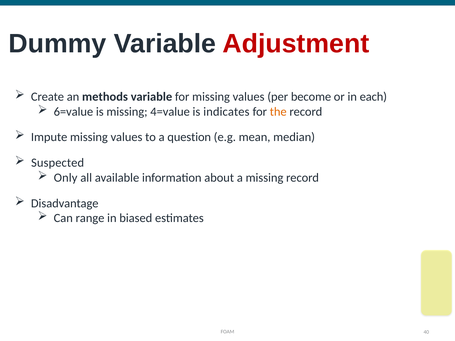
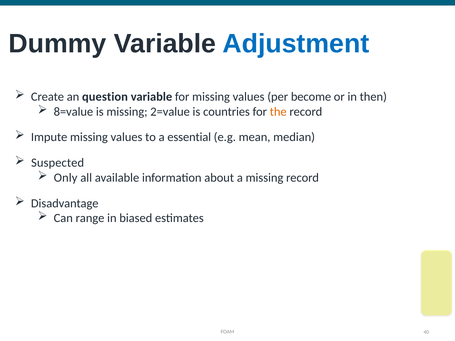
Adjustment colour: red -> blue (296, 44)
methods: methods -> question (105, 97)
each: each -> then (373, 97)
6=value: 6=value -> 8=value (73, 112)
4=value: 4=value -> 2=value (170, 112)
indicates: indicates -> countries (226, 112)
question: question -> essential (189, 137)
